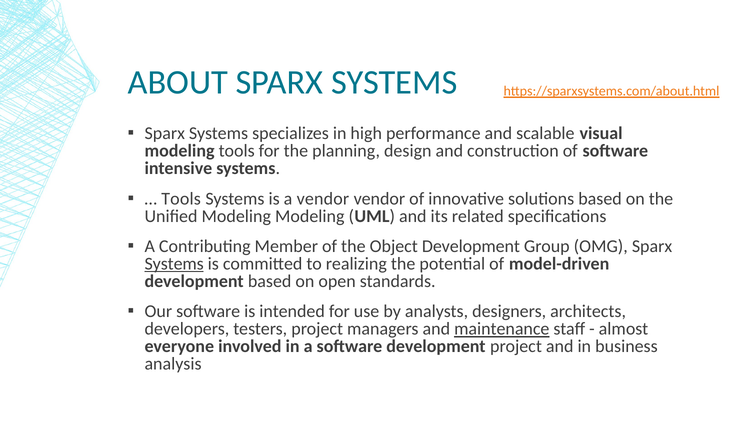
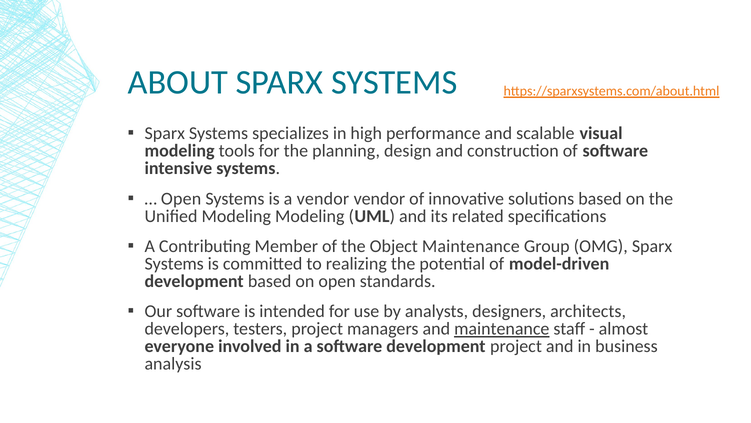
Tools: Tools -> Open (181, 198)
Object Development: Development -> Maintenance (471, 246)
Systems underline: present -> none (174, 263)
